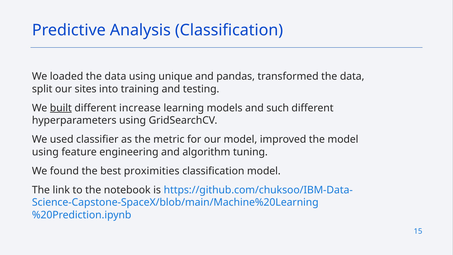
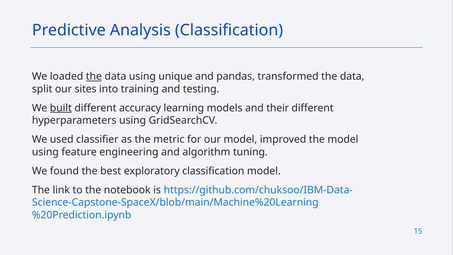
the underline: none -> present (94, 76)
increase: increase -> accuracy (140, 108)
such: such -> their (278, 108)
proximities: proximities -> exploratory (152, 171)
